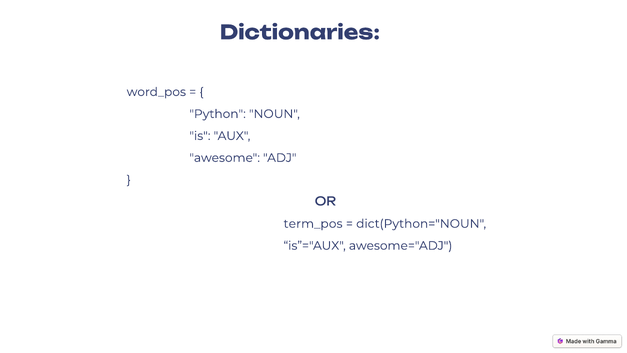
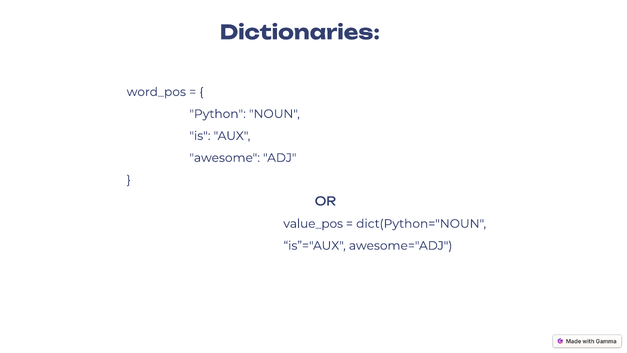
term_pos: term_pos -> value_pos (313, 224)
